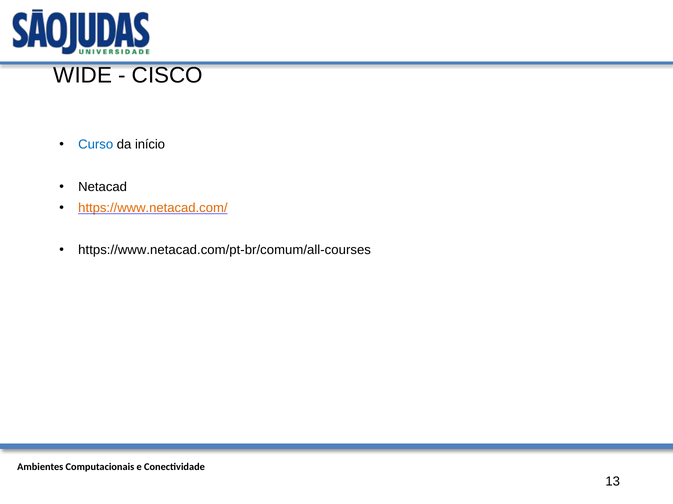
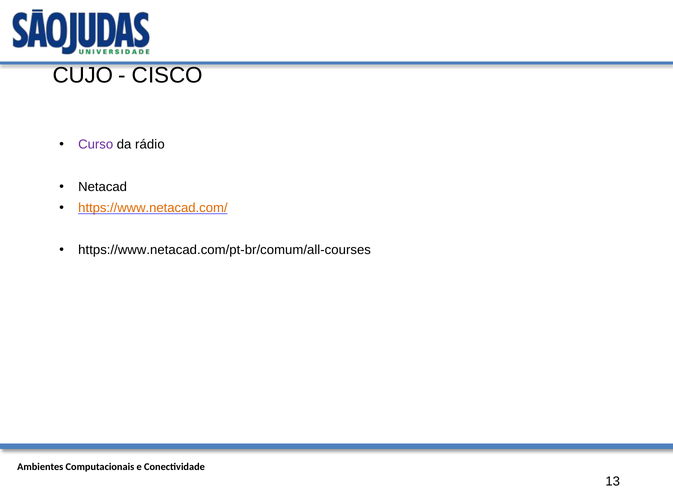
WIDE: WIDE -> CUJO (83, 76)
Curso colour: blue -> purple (96, 145)
início: início -> rádio (150, 145)
